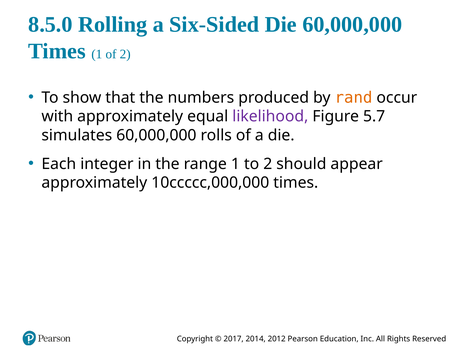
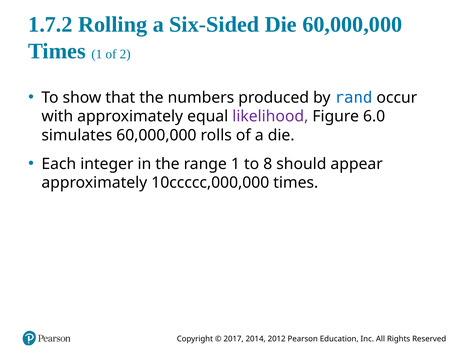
8.5.0: 8.5.0 -> 1.7.2 (50, 24)
rand colour: orange -> blue (354, 98)
5.7: 5.7 -> 6.0 (374, 116)
to 2: 2 -> 8 (268, 164)
